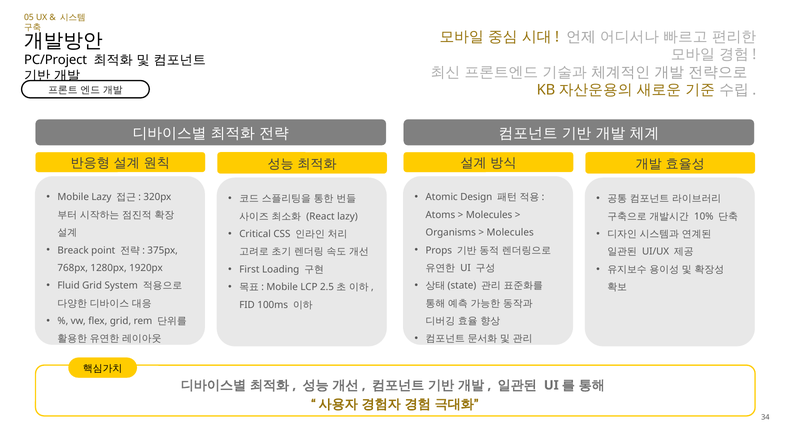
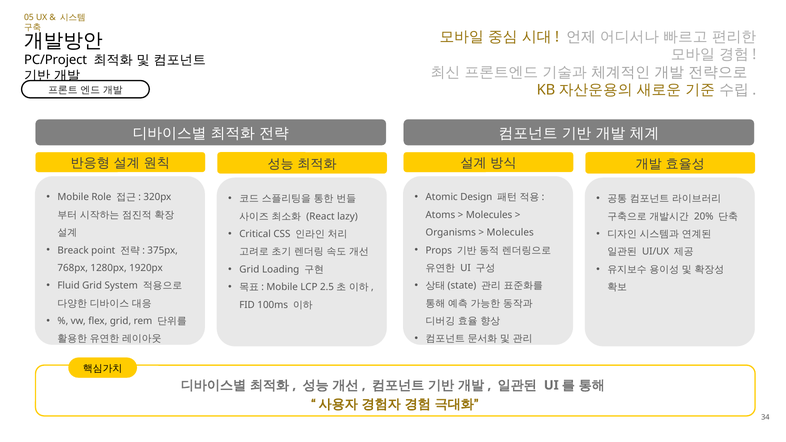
Mobile Lazy: Lazy -> Role (101, 197)
10%: 10% -> 20% (704, 216)
First: First -> Grid (249, 270)
